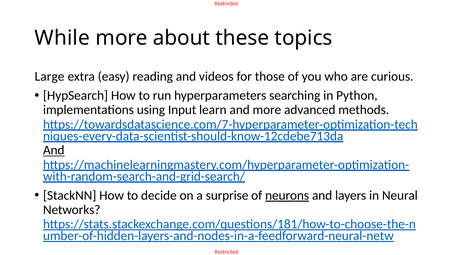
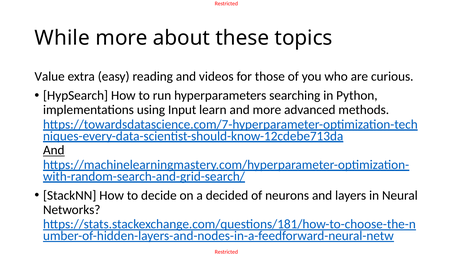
Large: Large -> Value (50, 77)
surprise: surprise -> decided (227, 195)
neurons underline: present -> none (287, 195)
